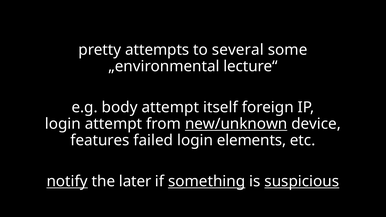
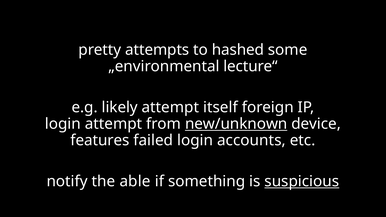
several: several -> hashed (238, 50)
body: body -> likely (120, 107)
elements: elements -> accounts (251, 140)
notify underline: present -> none (67, 181)
later: later -> able (135, 181)
something underline: present -> none (207, 181)
